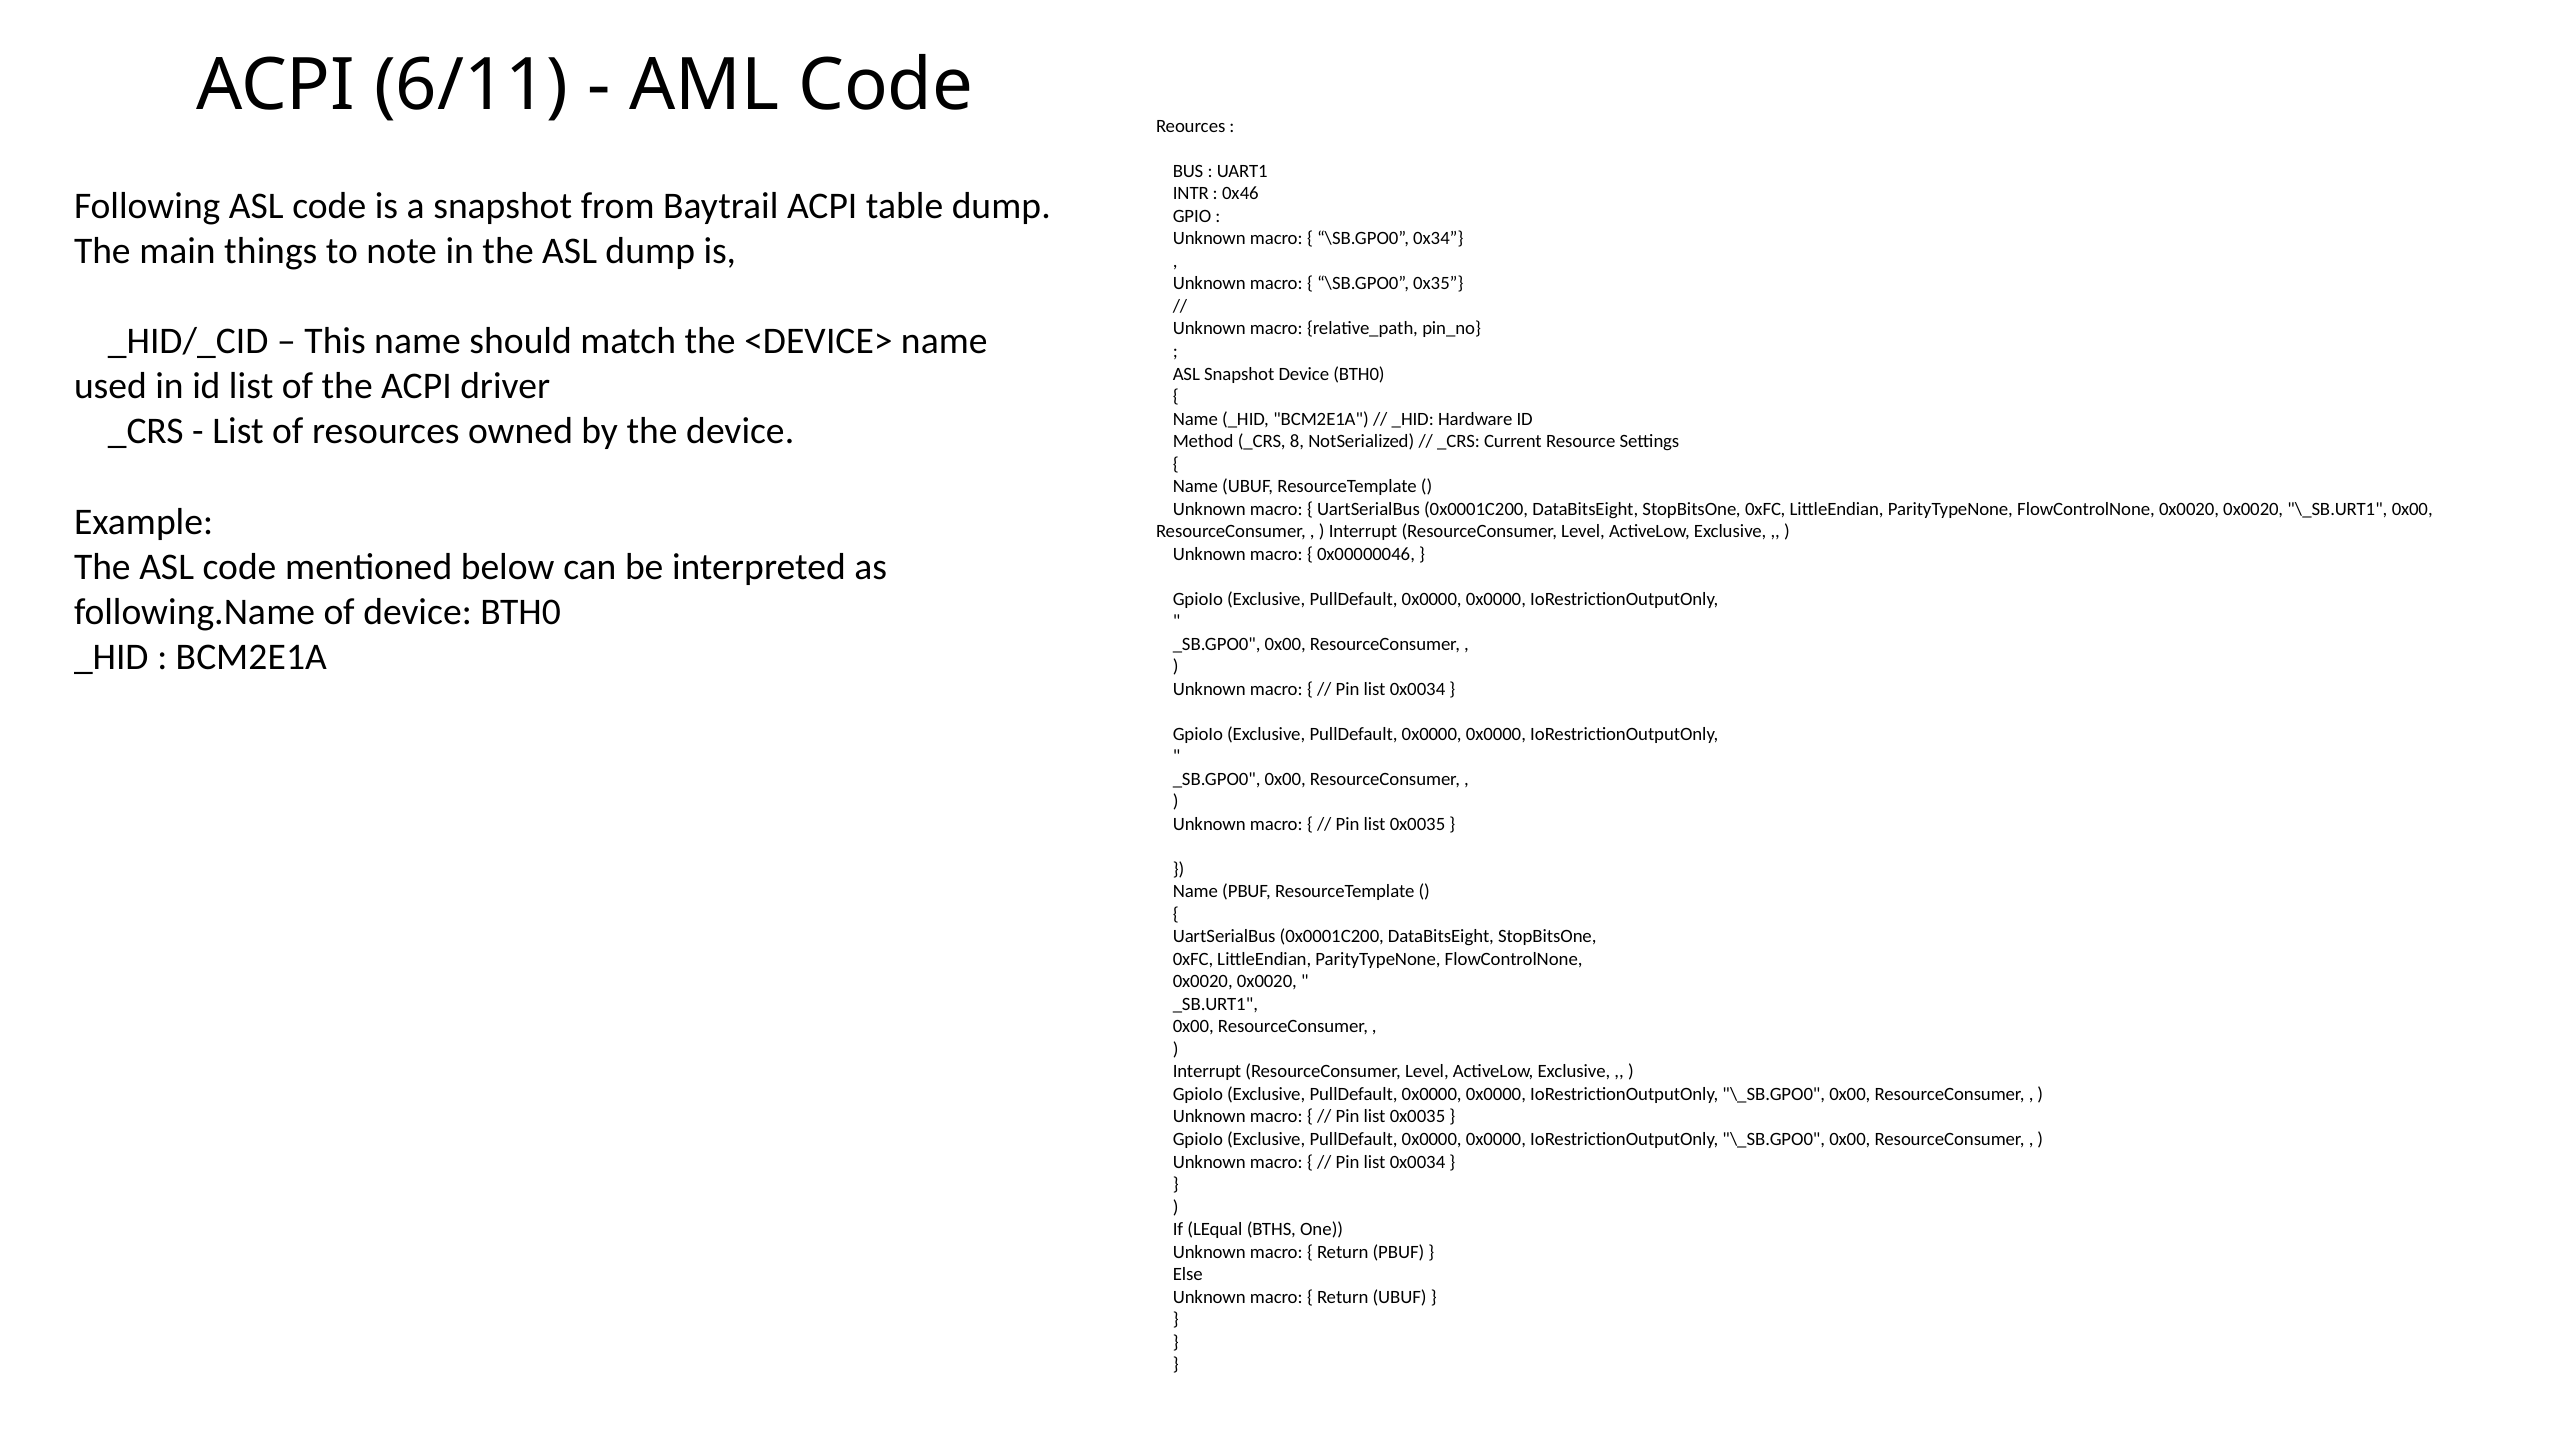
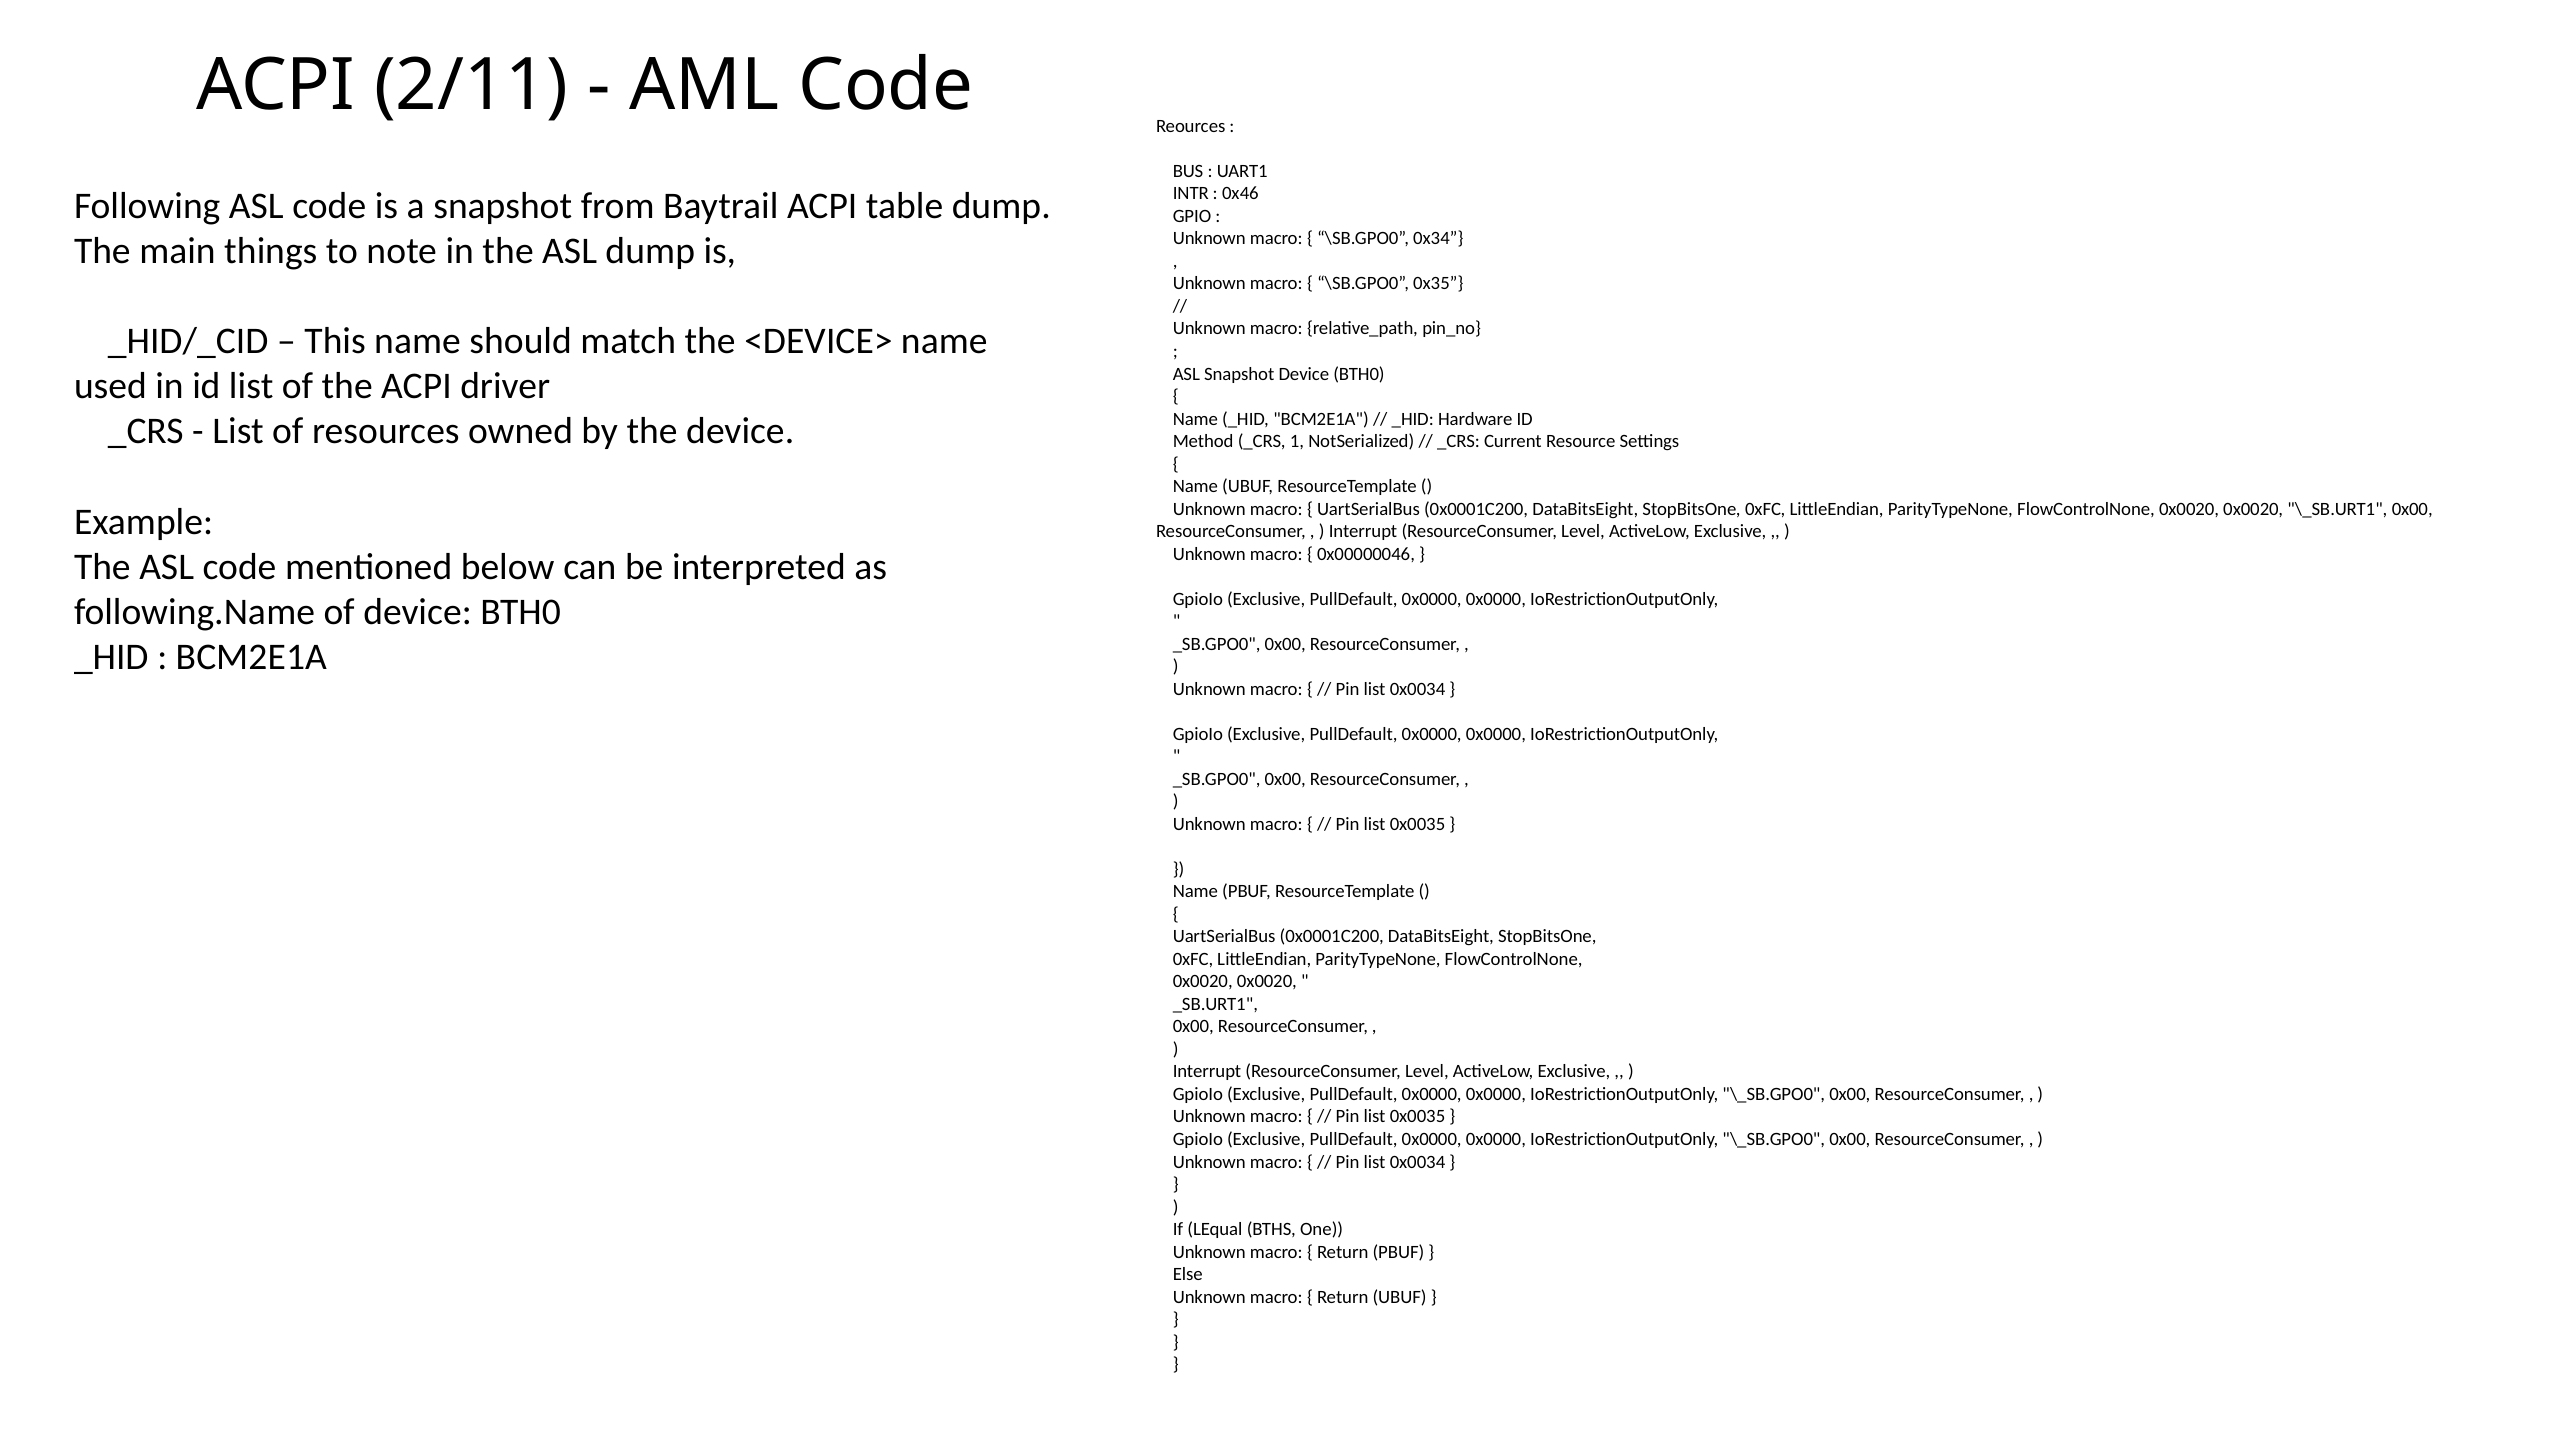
6/11: 6/11 -> 2/11 (471, 86)
8: 8 -> 1 (1297, 441)
